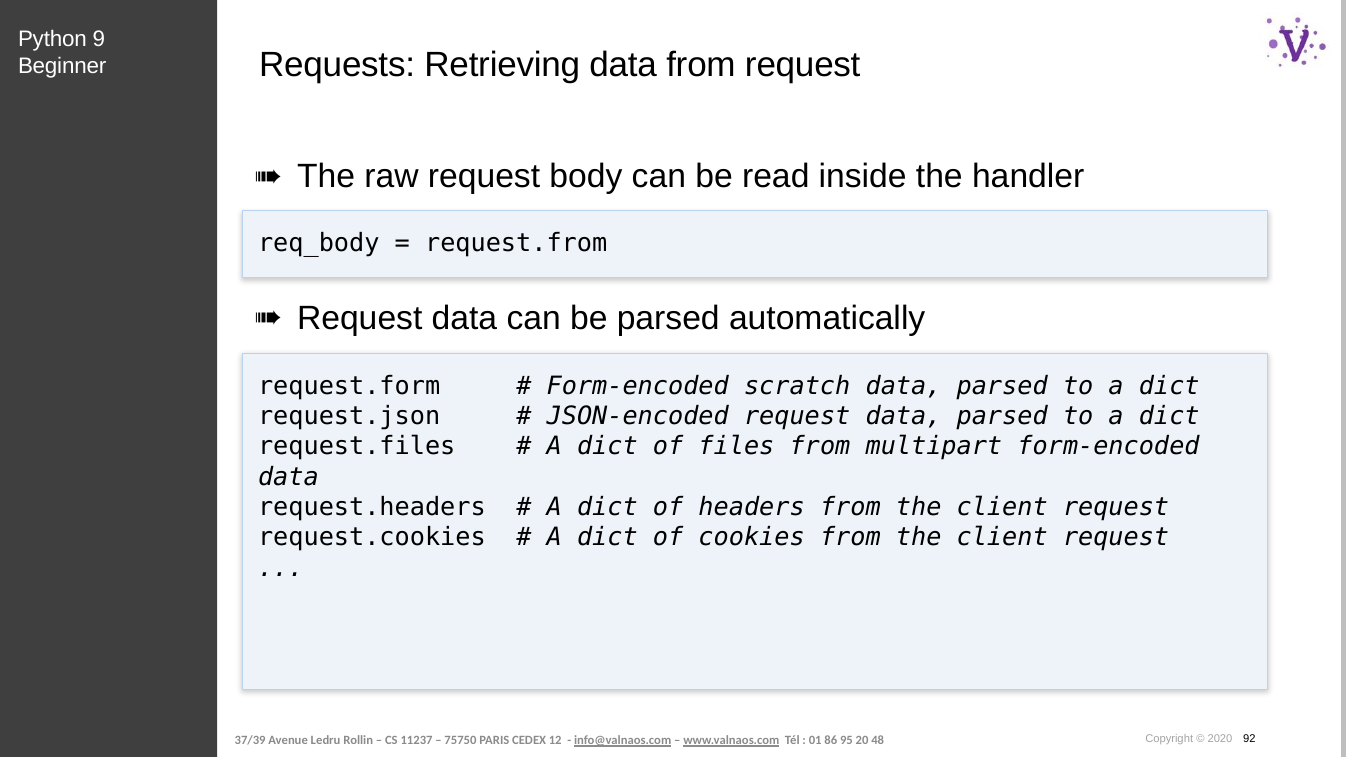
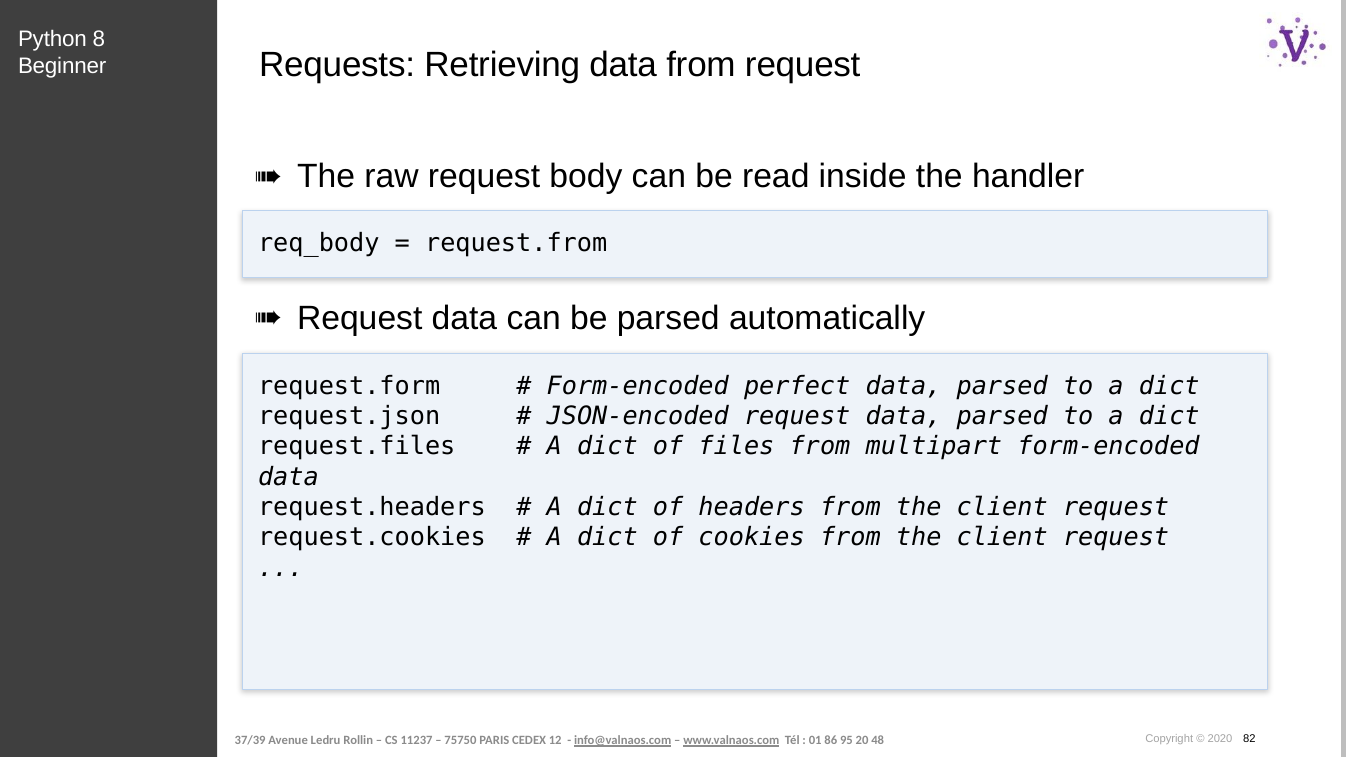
9: 9 -> 8 (99, 39)
scratch: scratch -> perfect (797, 386)
92: 92 -> 82 (1249, 739)
